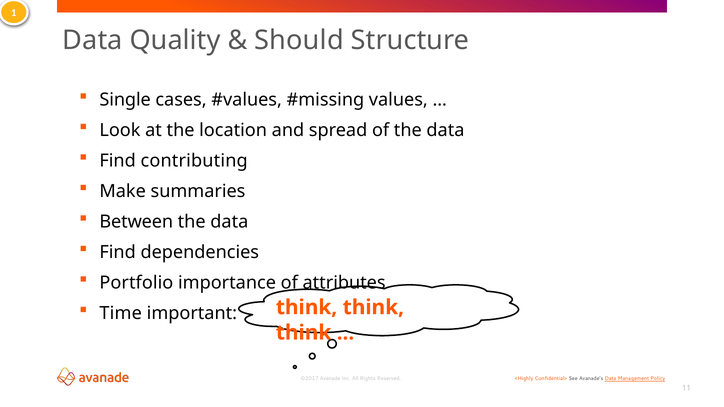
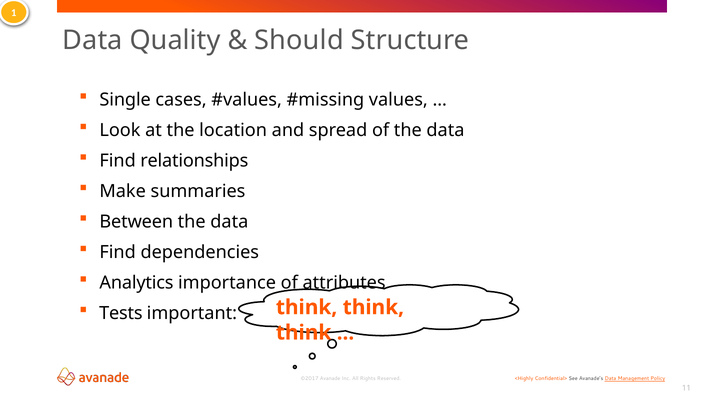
contributing: contributing -> relationships (194, 161)
Portfolio: Portfolio -> Analytics (137, 283)
Time: Time -> Tests (121, 313)
